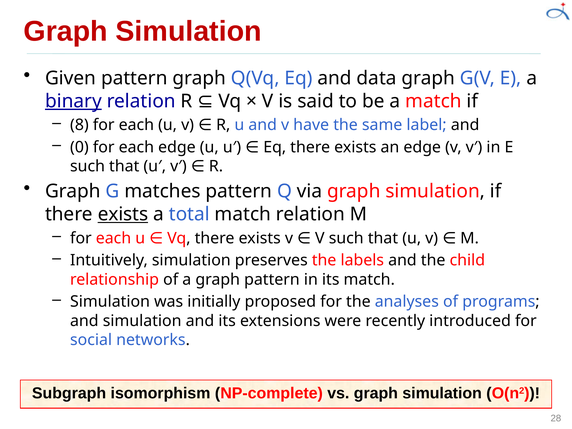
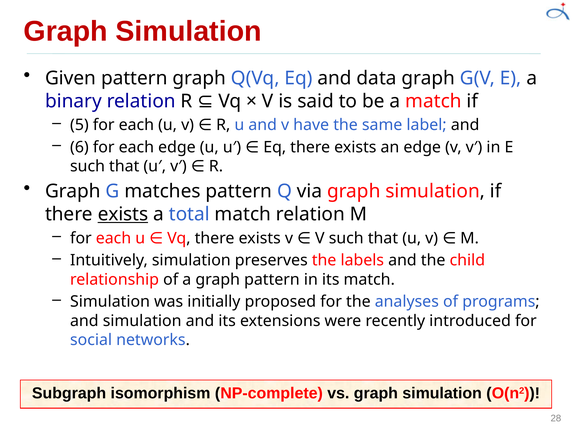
binary underline: present -> none (73, 101)
8: 8 -> 5 (79, 125)
0: 0 -> 6 (79, 147)
